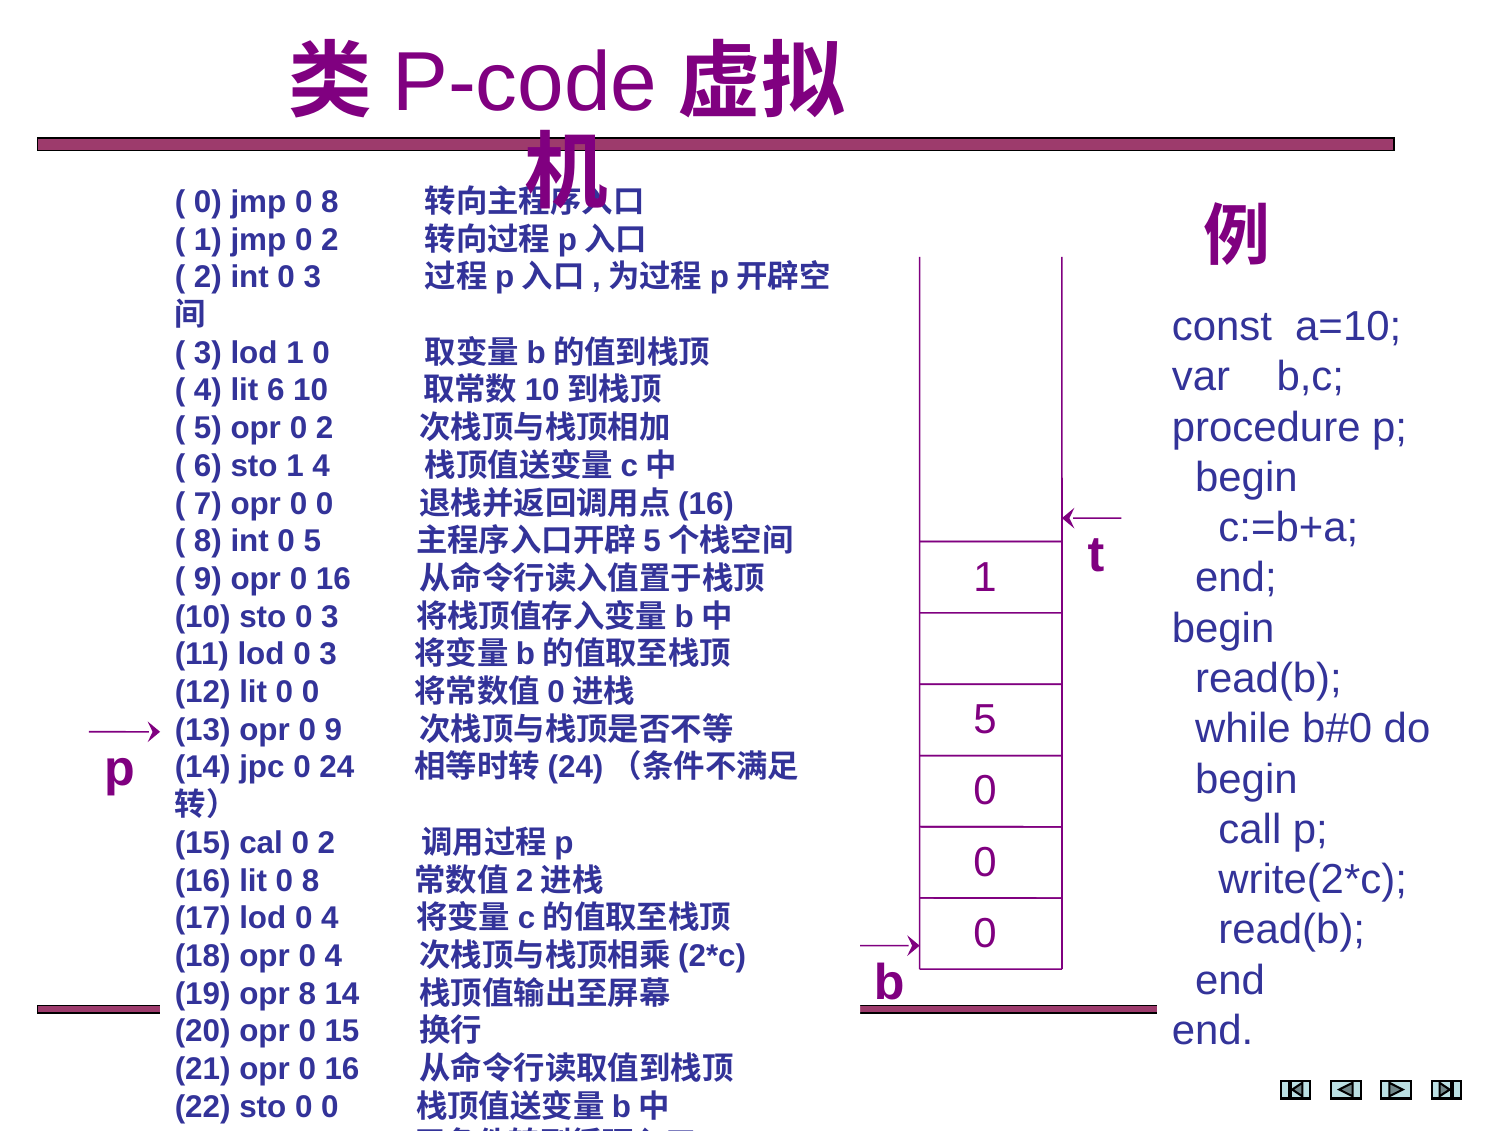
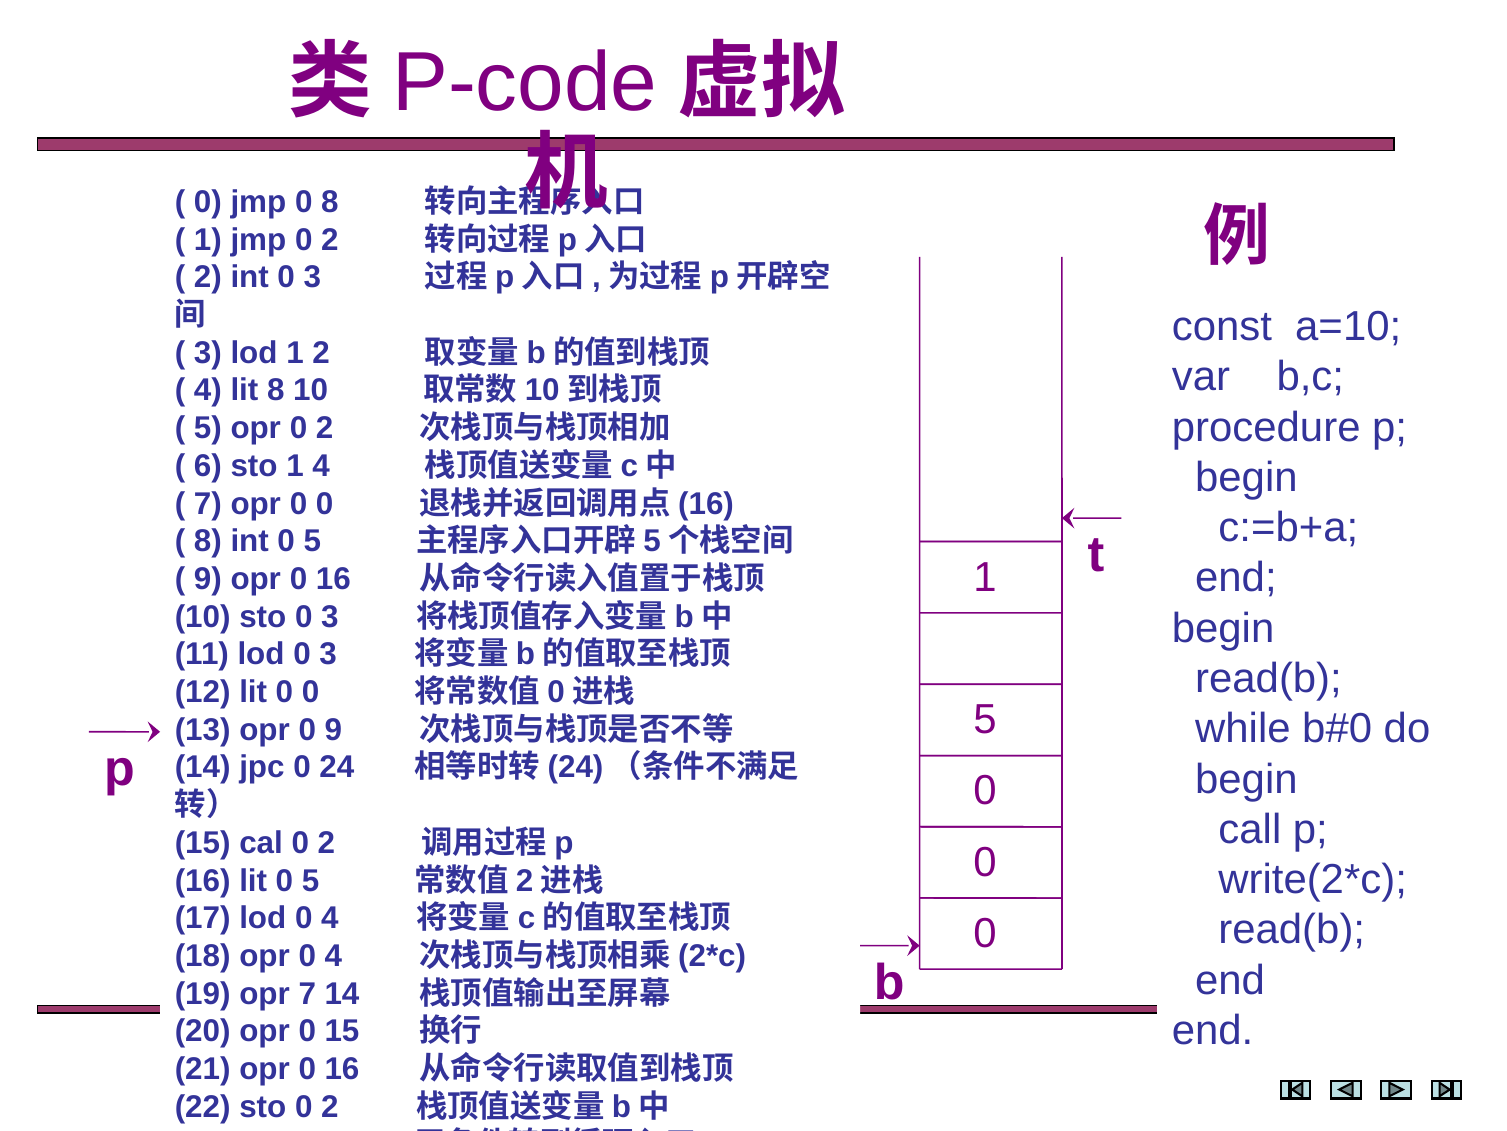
1 0: 0 -> 2 (321, 353)
lit 6: 6 -> 8 (276, 390)
lit 0 8: 8 -> 5 (311, 880)
opr 8: 8 -> 7 (307, 993)
sto 0 0: 0 -> 2 (330, 1106)
